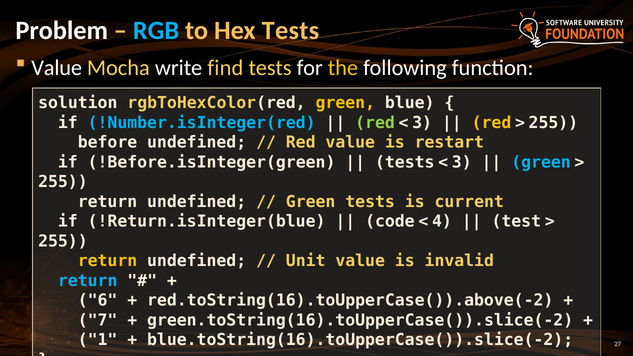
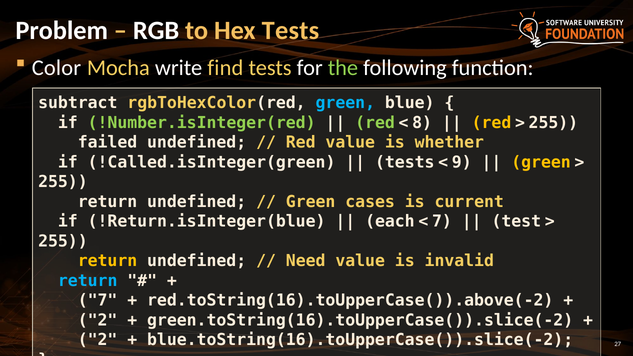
RGB colour: light blue -> white (156, 31)
Value: Value -> Color (56, 68)
the colour: yellow -> light green (343, 68)
solution: solution -> subtract (78, 103)
green colour: yellow -> light blue (345, 103)
!Number.isInteger(red colour: light blue -> light green (202, 123)
3: 3 -> 8 (422, 123)
before: before -> failed (107, 142)
restart: restart -> whether (449, 142)
!Before.isInteger(green: !Before.isInteger(green -> !Called.isInteger(green (212, 162)
3: 3 -> 9 (462, 162)
green colour: light blue -> yellow (541, 162)
Green tests: tests -> cases (370, 202)
code: code -> each (390, 222)
4: 4 -> 7 (442, 222)
Unit: Unit -> Need (306, 261)
6: 6 -> 7 (98, 301)
7: 7 -> 2 (98, 320)
1: 1 -> 2 (98, 340)
